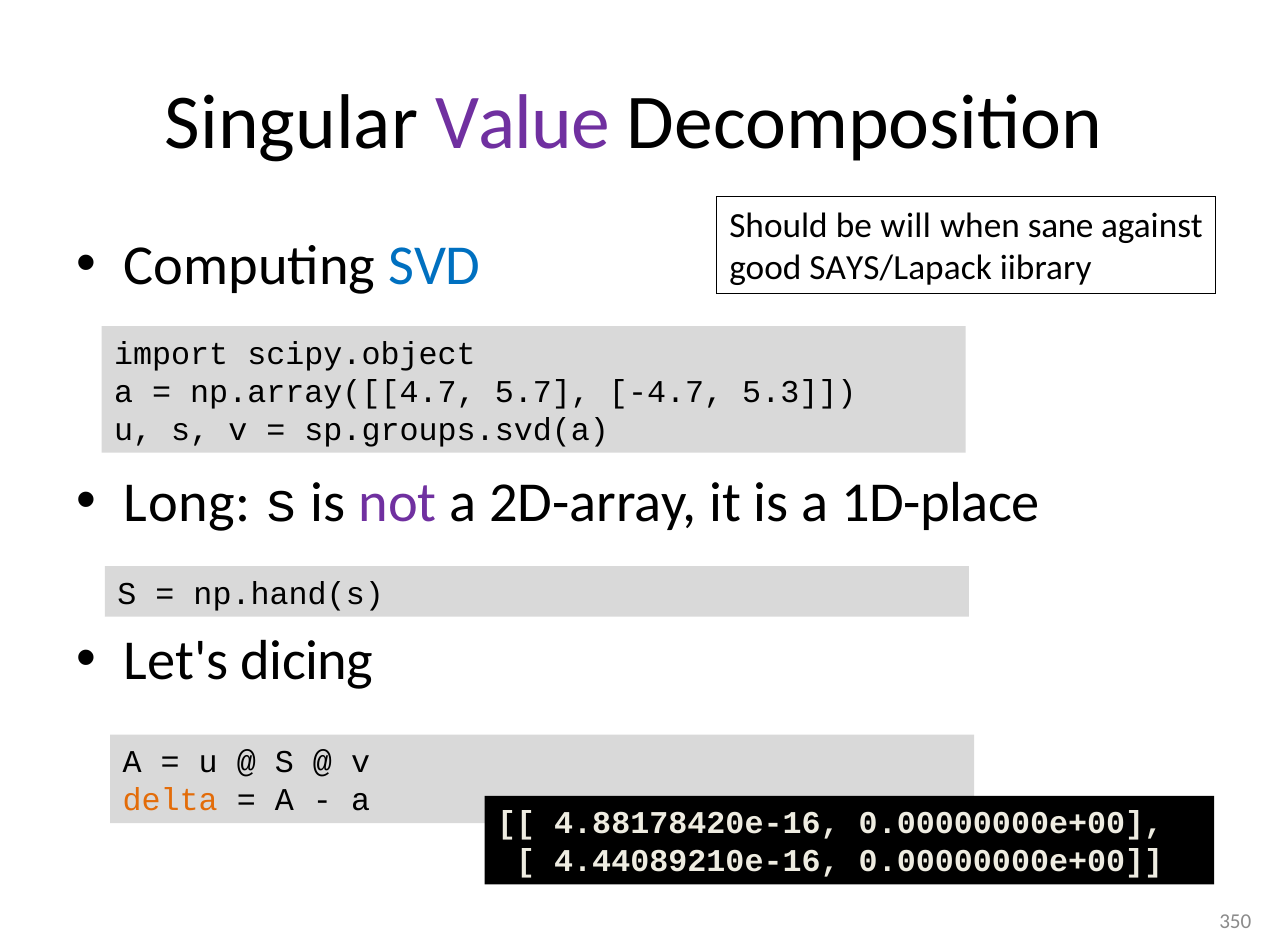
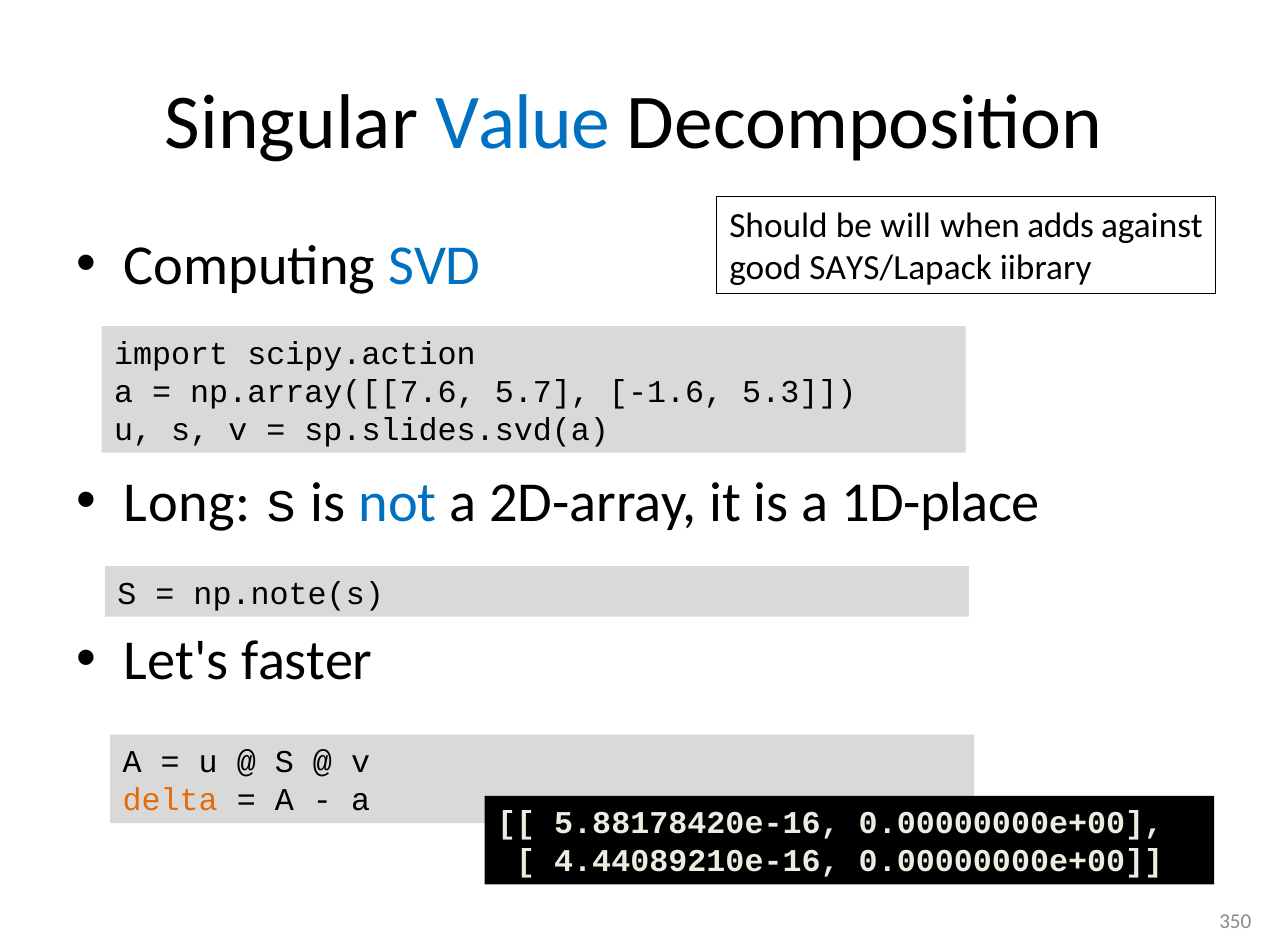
Value colour: purple -> blue (523, 123)
sane: sane -> adds (1061, 226)
scipy.object: scipy.object -> scipy.action (362, 353)
np.array([[4.7: np.array([[4.7 -> np.array([[7.6 (333, 392)
-4.7: -4.7 -> -1.6 (666, 392)
sp.groups.svd(a: sp.groups.svd(a -> sp.slides.svd(a (457, 430)
not colour: purple -> blue (398, 503)
np.hand(s: np.hand(s -> np.note(s (289, 594)
dicing: dicing -> faster (307, 661)
4.88178420e-16: 4.88178420e-16 -> 5.88178420e-16 (697, 823)
